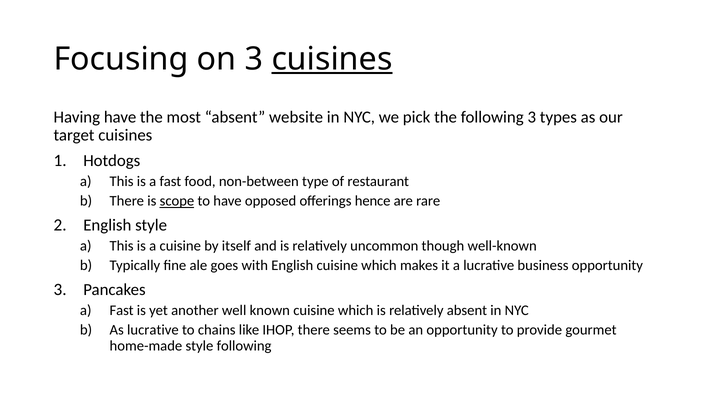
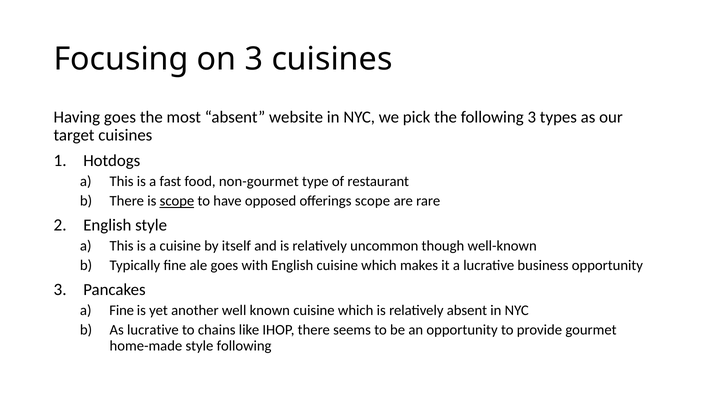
cuisines underline: present -> none (332, 59)
Having have: have -> goes (120, 117)
non-between: non-between -> non-gourmet (259, 181)
offerings hence: hence -> scope (372, 201)
Fast: Fast -> Fine (122, 310)
